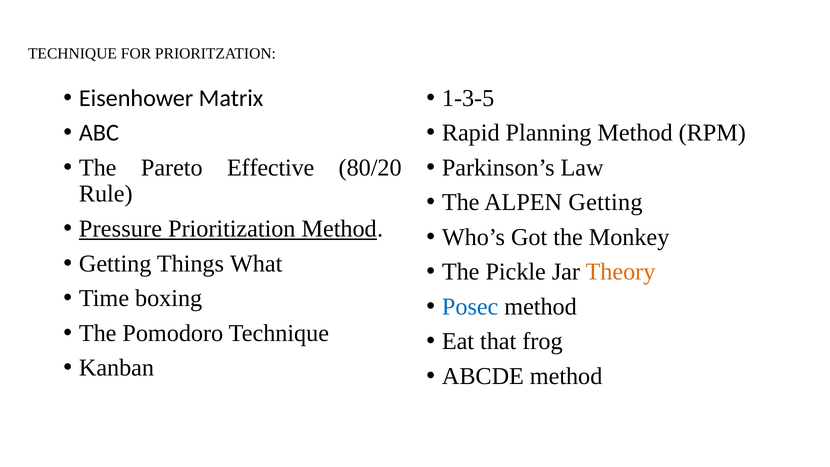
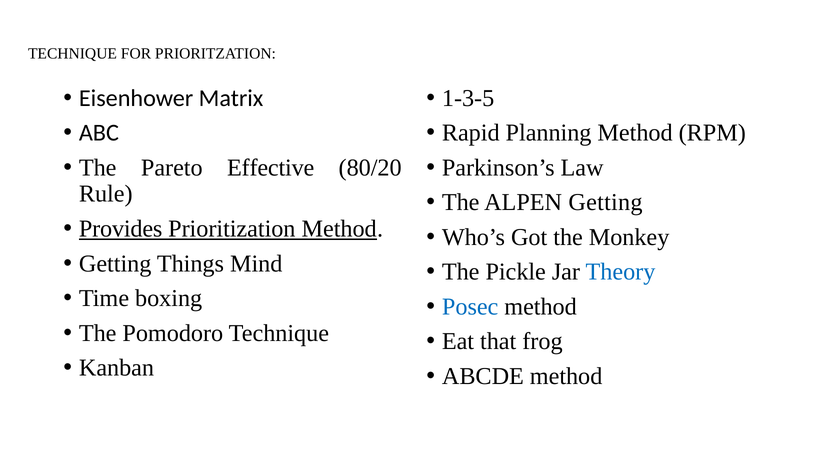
Pressure: Pressure -> Provides (121, 229)
What: What -> Mind (256, 263)
Theory colour: orange -> blue (620, 272)
